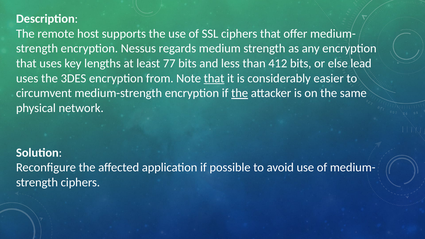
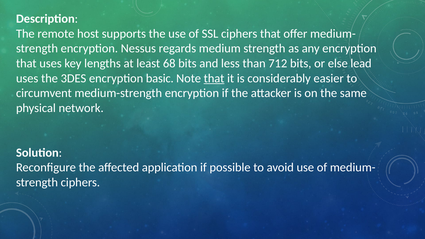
77: 77 -> 68 (169, 63)
412: 412 -> 712 (278, 63)
from: from -> basic (160, 78)
the underline: present -> none (240, 93)
